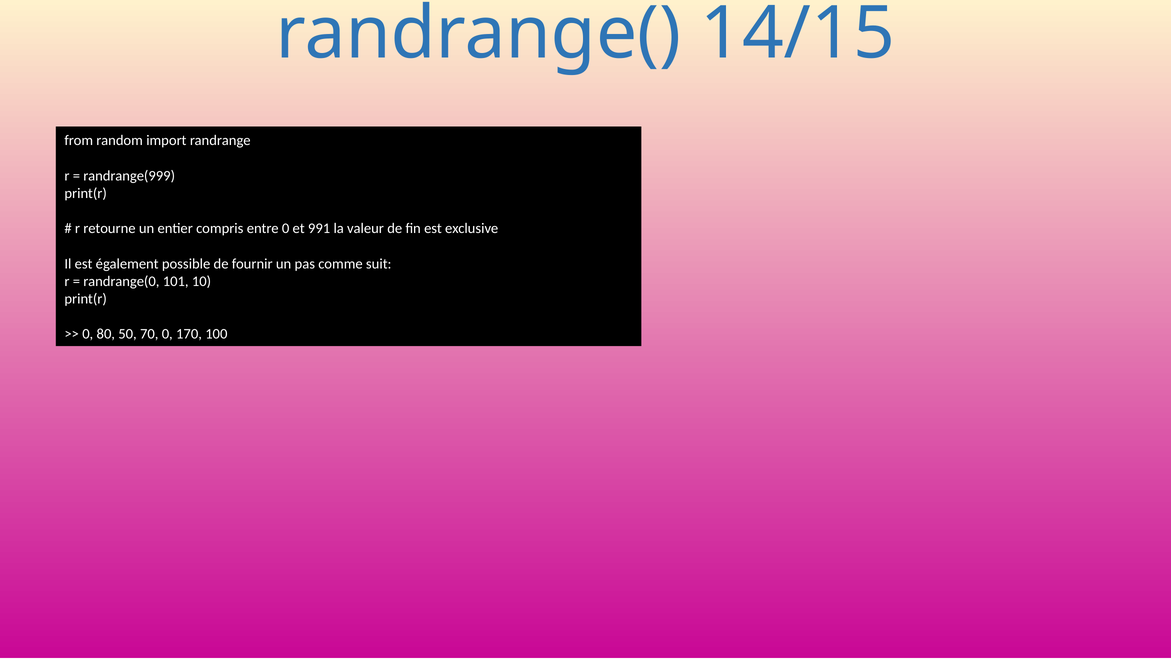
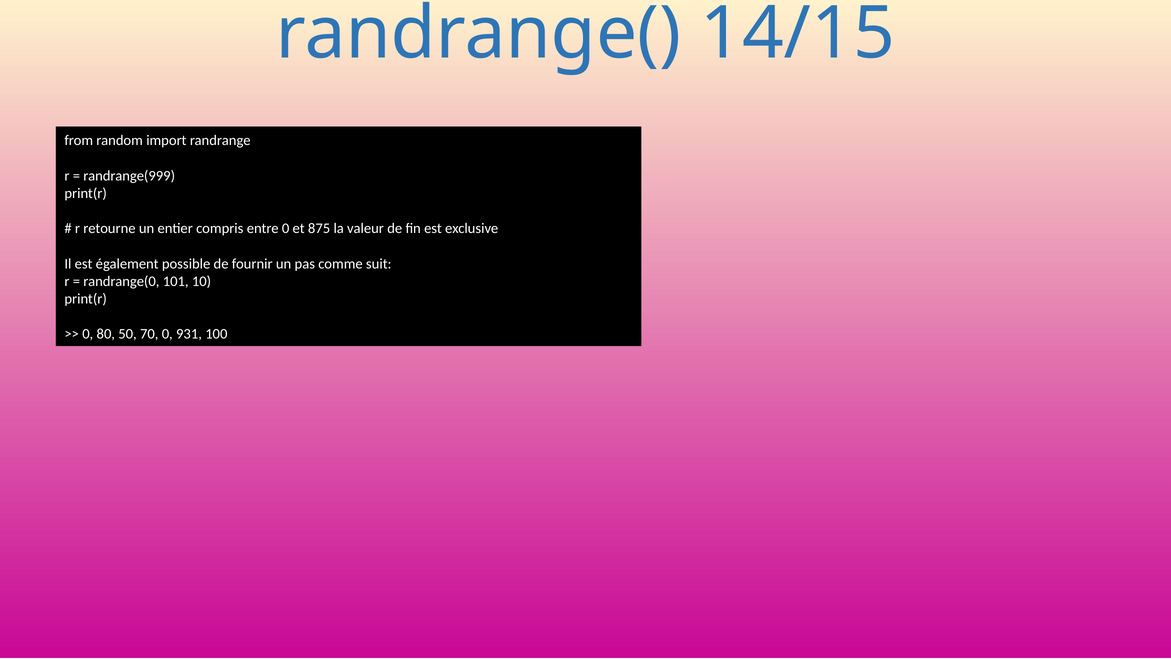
991: 991 -> 875 (319, 228)
170: 170 -> 931 (189, 334)
